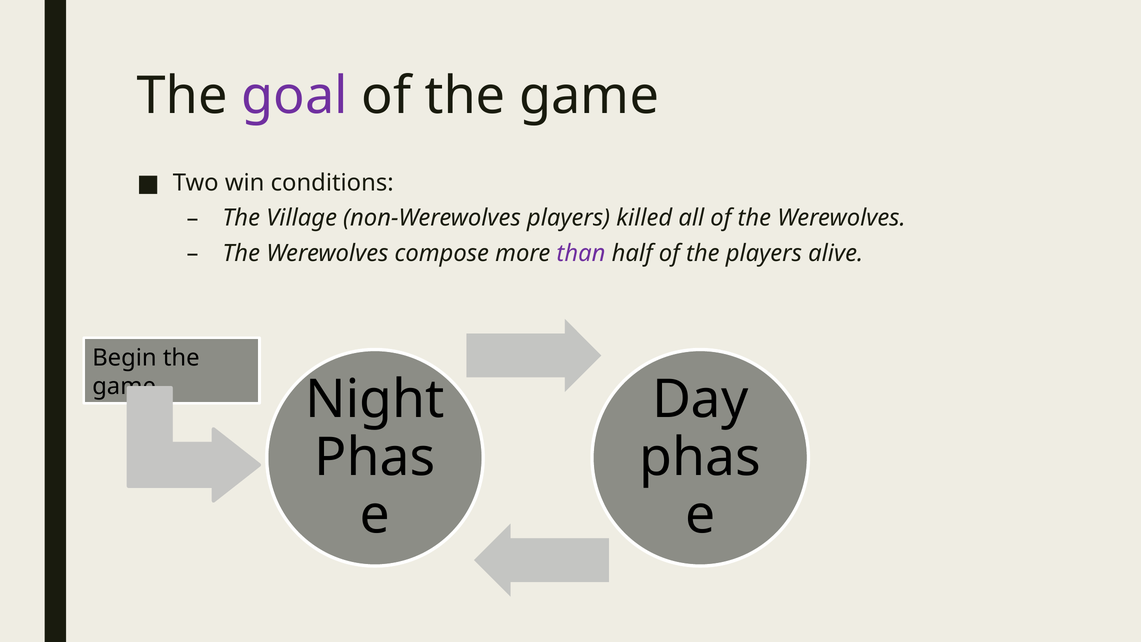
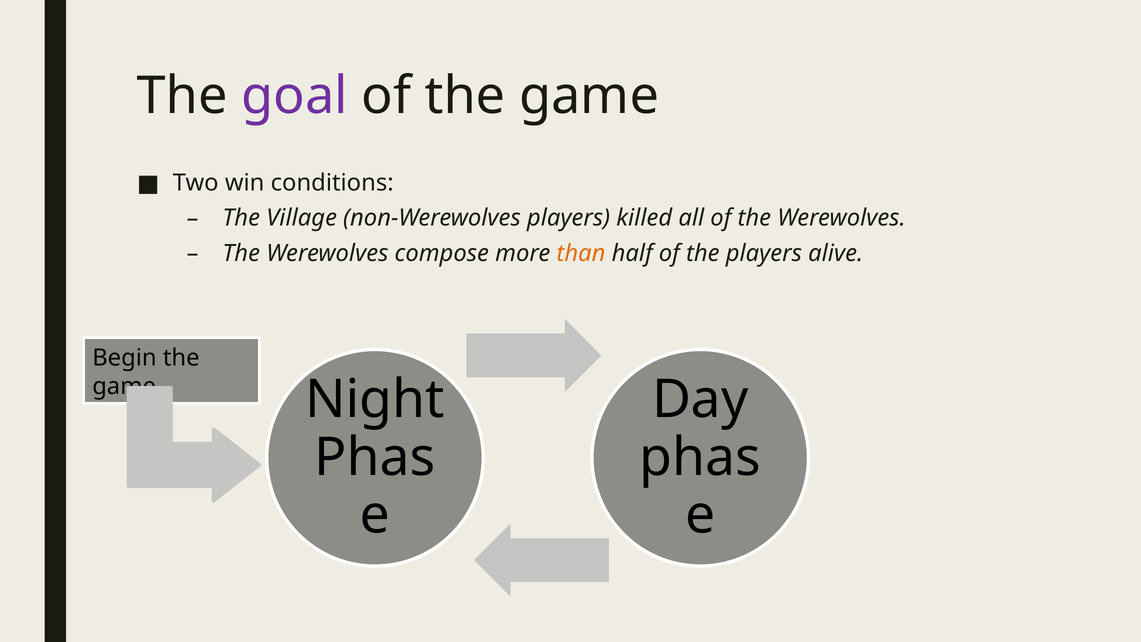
than colour: purple -> orange (581, 253)
